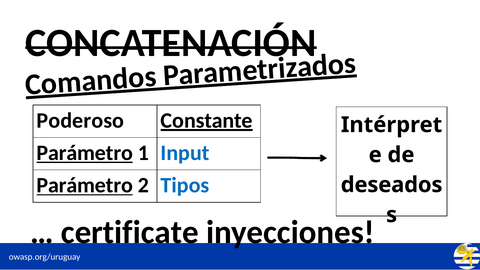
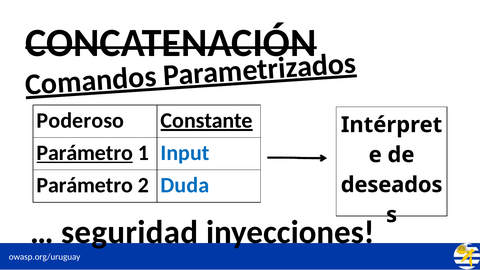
Parámetro underline: present -> none (85, 185)
Tipos: Tipos -> Duda (185, 185)
certificate: certificate -> seguridad (130, 232)
